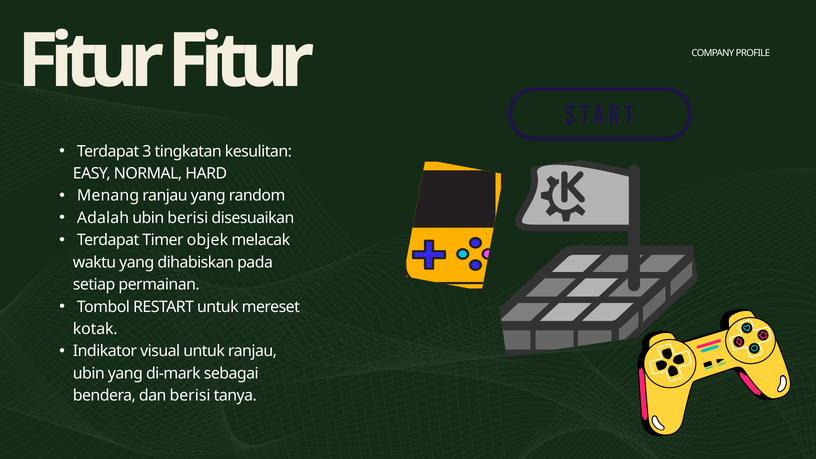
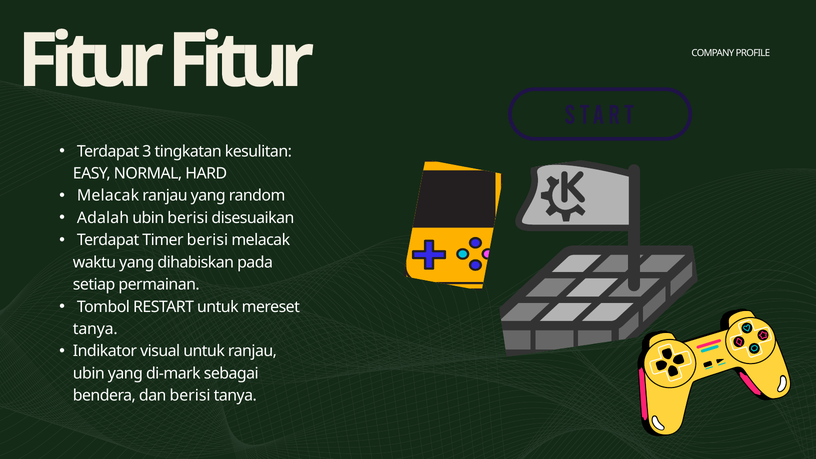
Menang: Menang -> Melacak (108, 196)
Timer objek: objek -> berisi (207, 240)
kotak: kotak -> tanya (95, 329)
